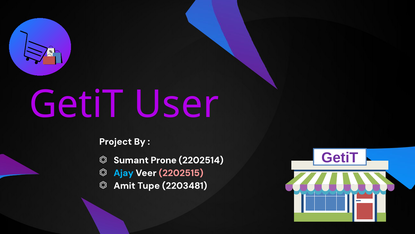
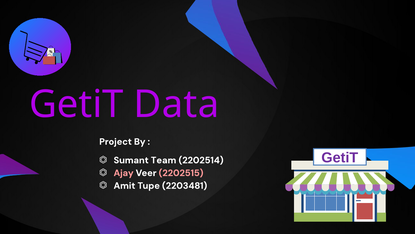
User: User -> Data (176, 104)
Prone: Prone -> Team (164, 160)
Ajay colour: light blue -> pink (124, 173)
